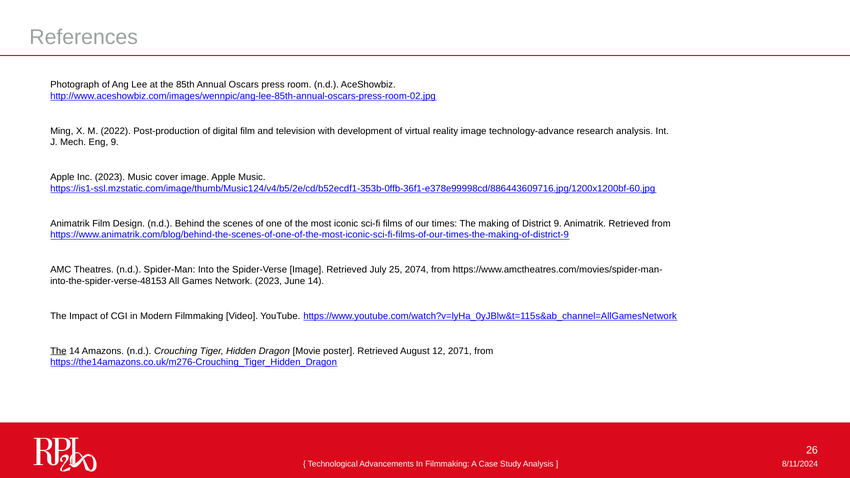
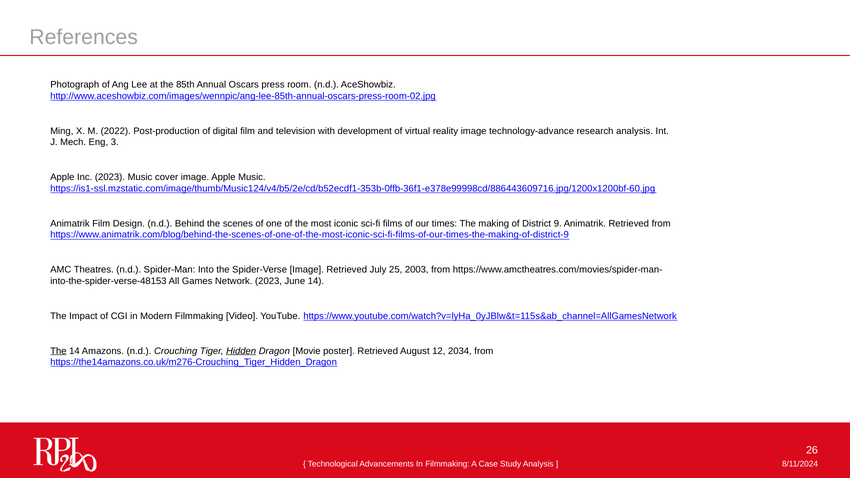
Eng 9: 9 -> 3 (115, 142)
2074: 2074 -> 2003 (417, 270)
Hidden underline: none -> present (241, 351)
2071: 2071 -> 2034 (460, 351)
